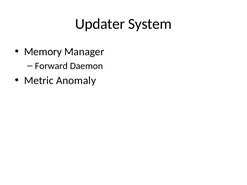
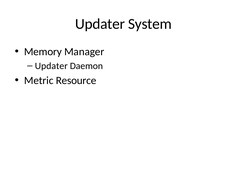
Forward: Forward -> Updater (51, 66)
Anomaly: Anomaly -> Resource (76, 81)
